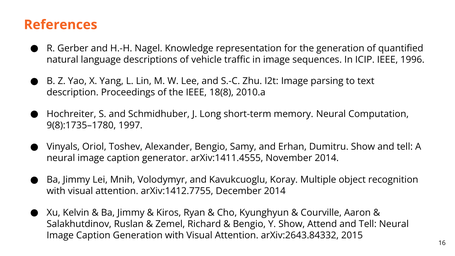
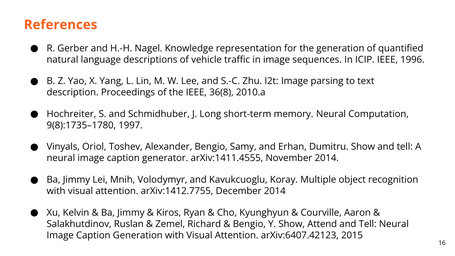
18(8: 18(8 -> 36(8 (221, 92)
arXiv:2643.84332: arXiv:2643.84332 -> arXiv:6407.42123 (300, 235)
